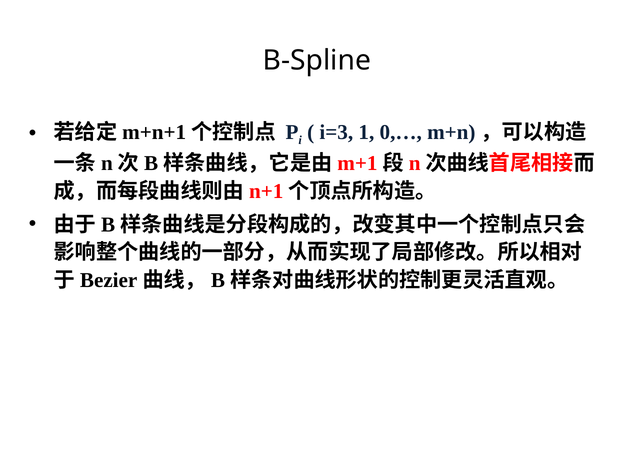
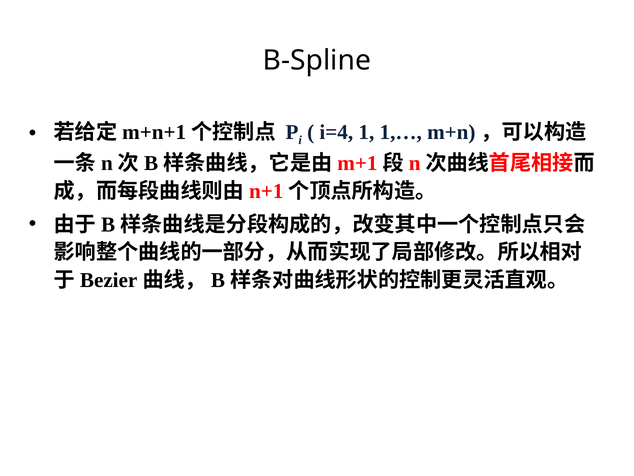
i=3: i=3 -> i=4 (336, 132)
0,…: 0,… -> 1,… (401, 132)
